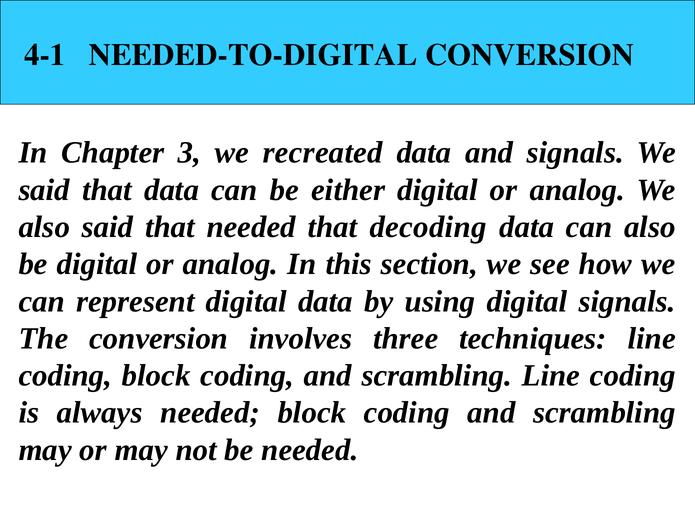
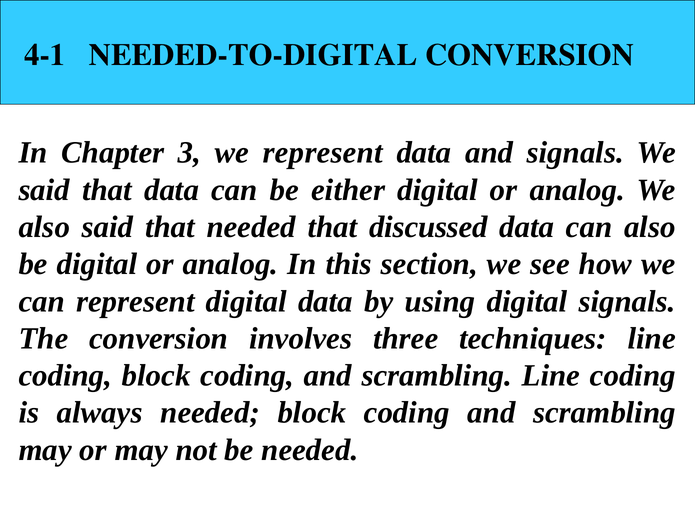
we recreated: recreated -> represent (323, 153)
decoding: decoding -> discussed (428, 227)
